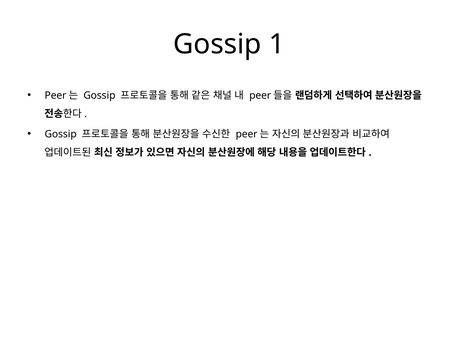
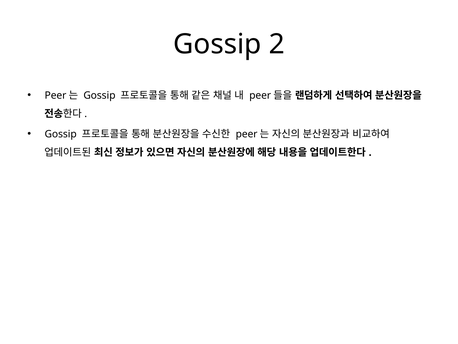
1: 1 -> 2 (277, 44)
